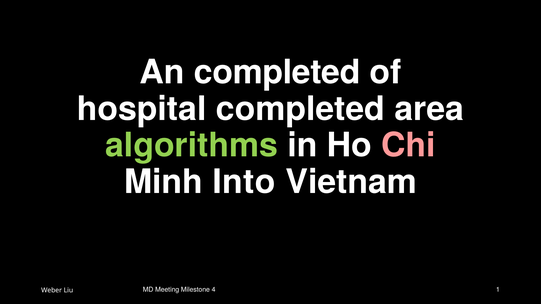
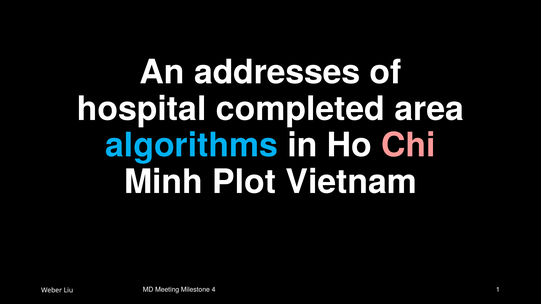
An completed: completed -> addresses (277, 73)
algorithms colour: light green -> light blue (192, 146)
Into: Into -> Plot (244, 182)
